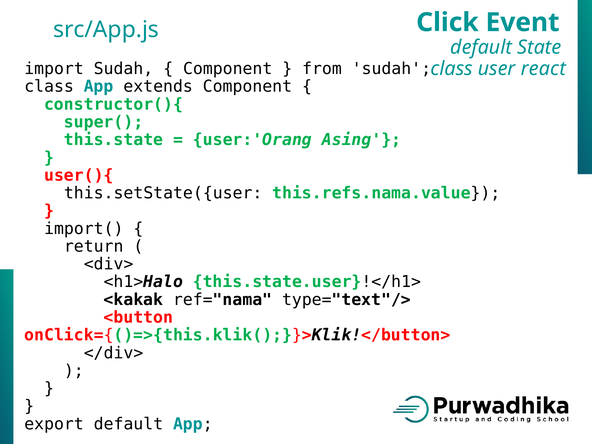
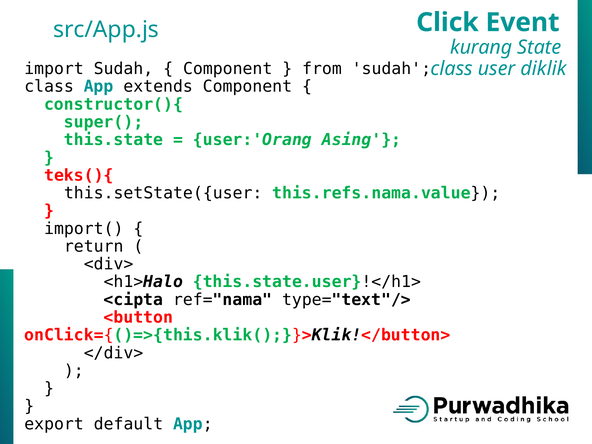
default: default -> kurang (481, 47)
react: react -> diklik (544, 69)
user(){: user(){ -> teks(){ (79, 175)
<kakak: <kakak -> <cipta (133, 300)
